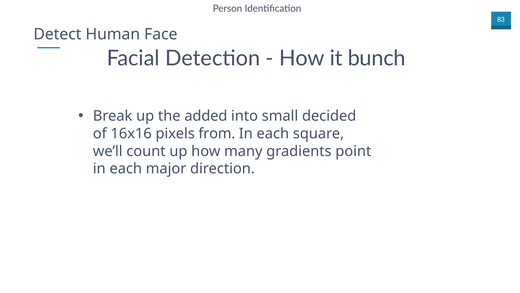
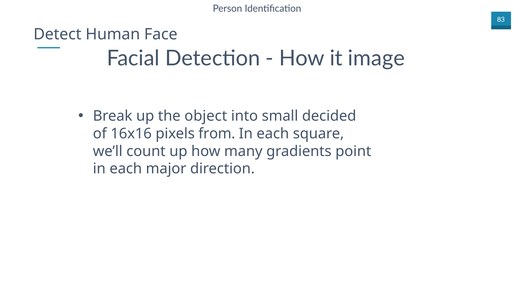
bunch: bunch -> image (376, 58)
added: added -> object (206, 116)
